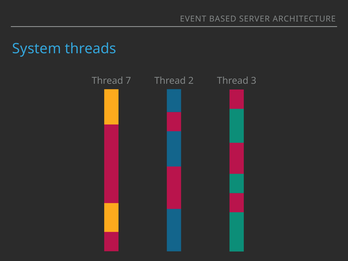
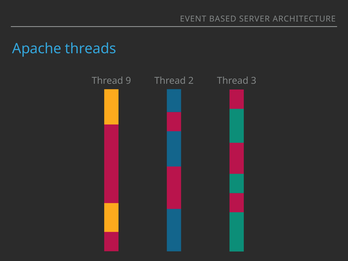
System: System -> Apache (37, 49)
7: 7 -> 9 (128, 81)
